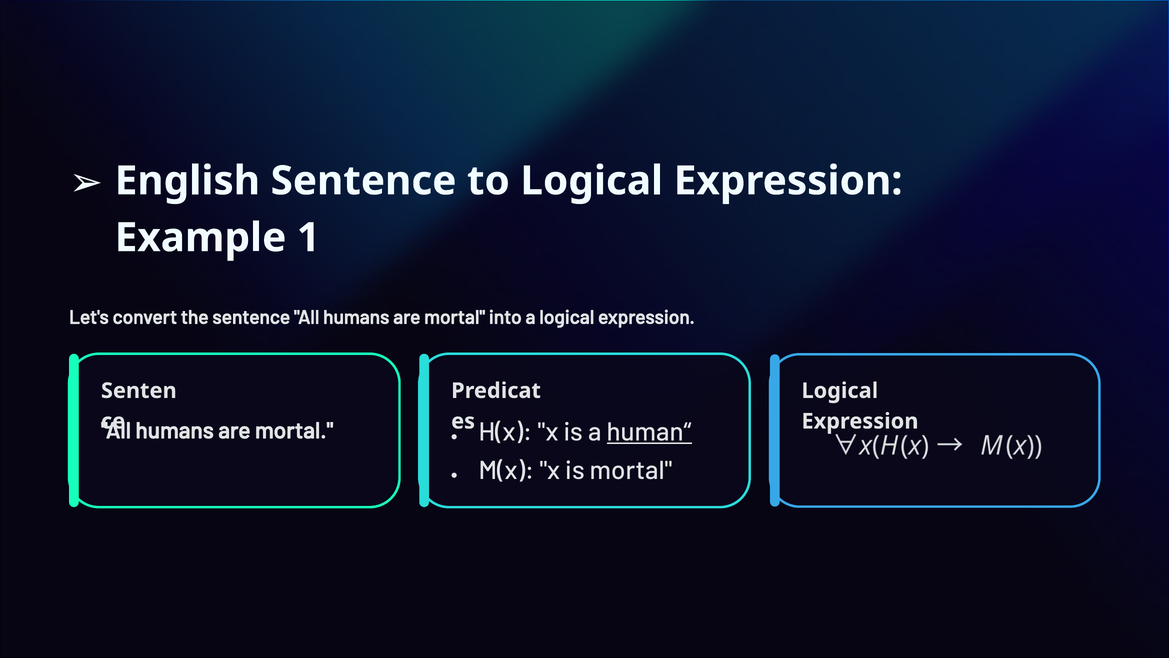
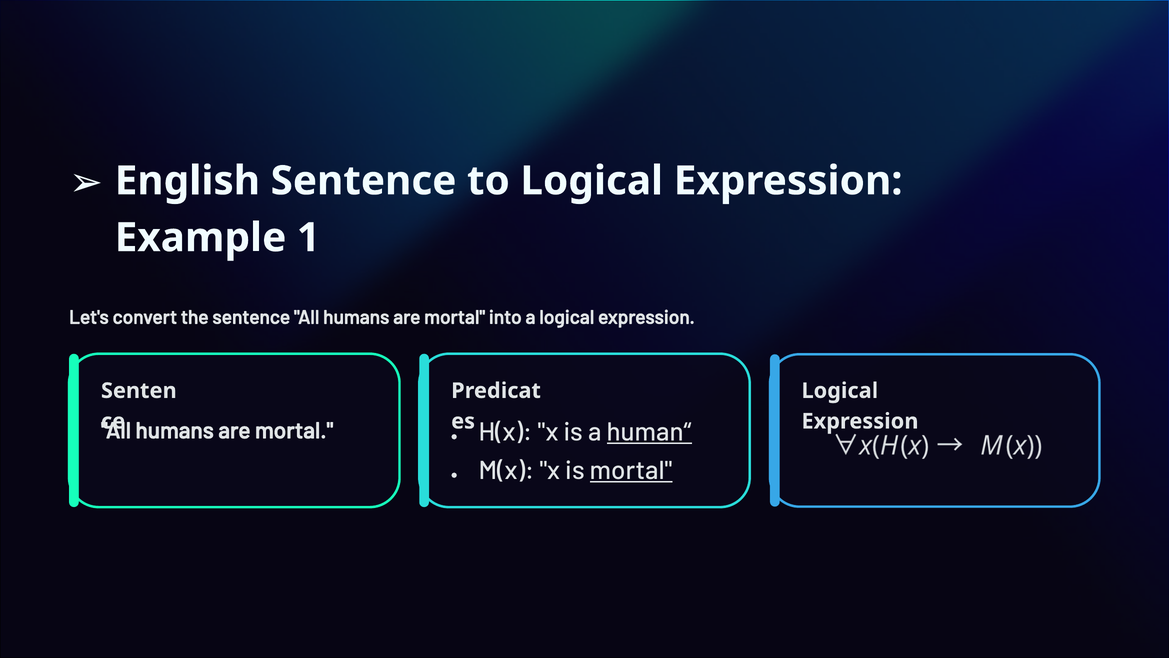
mortal underline: none -> present (631, 470)
